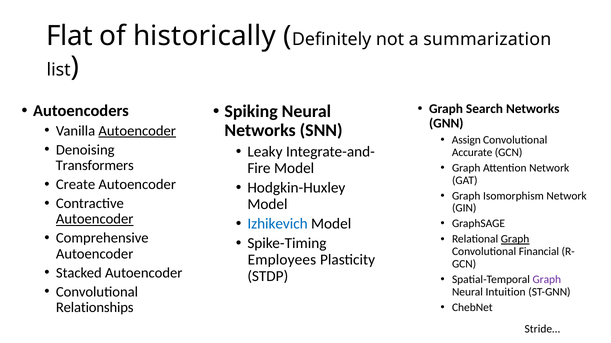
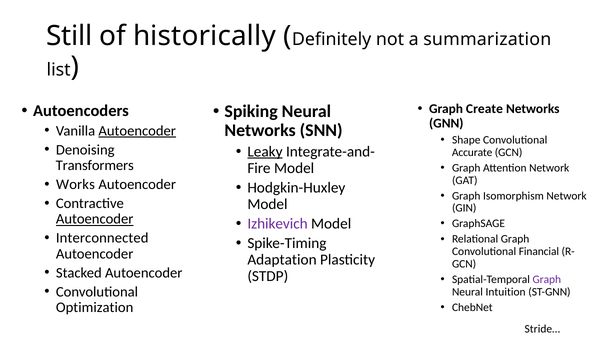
Flat: Flat -> Still (69, 36)
Search: Search -> Create (484, 109)
Assign: Assign -> Shape (466, 140)
Leaky underline: none -> present (265, 152)
Create: Create -> Works (75, 185)
Izhikevich colour: blue -> purple (278, 224)
Comprehensive: Comprehensive -> Interconnected (102, 239)
Graph underline: present -> none (515, 240)
Employees: Employees -> Adaptation (282, 260)
Relationships: Relationships -> Optimization (95, 308)
